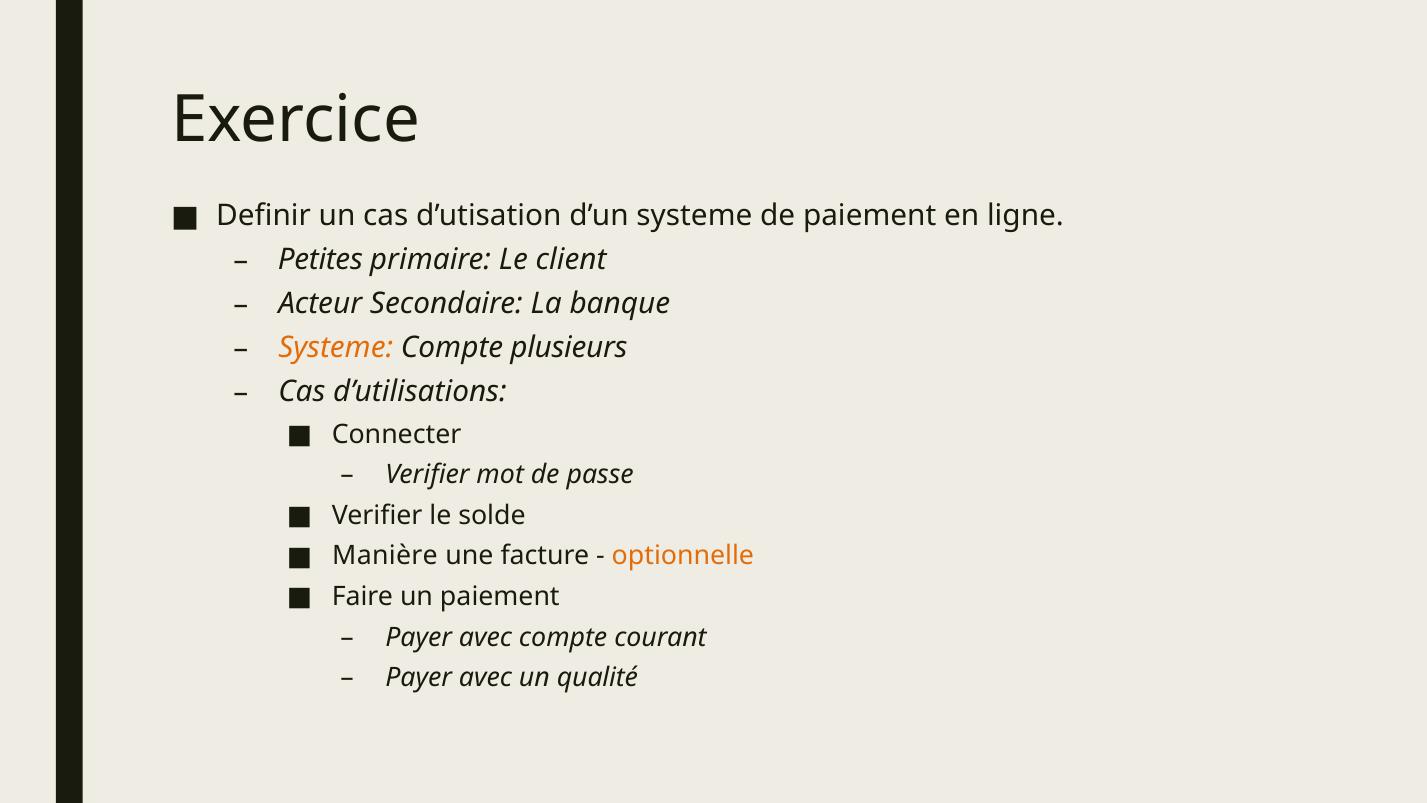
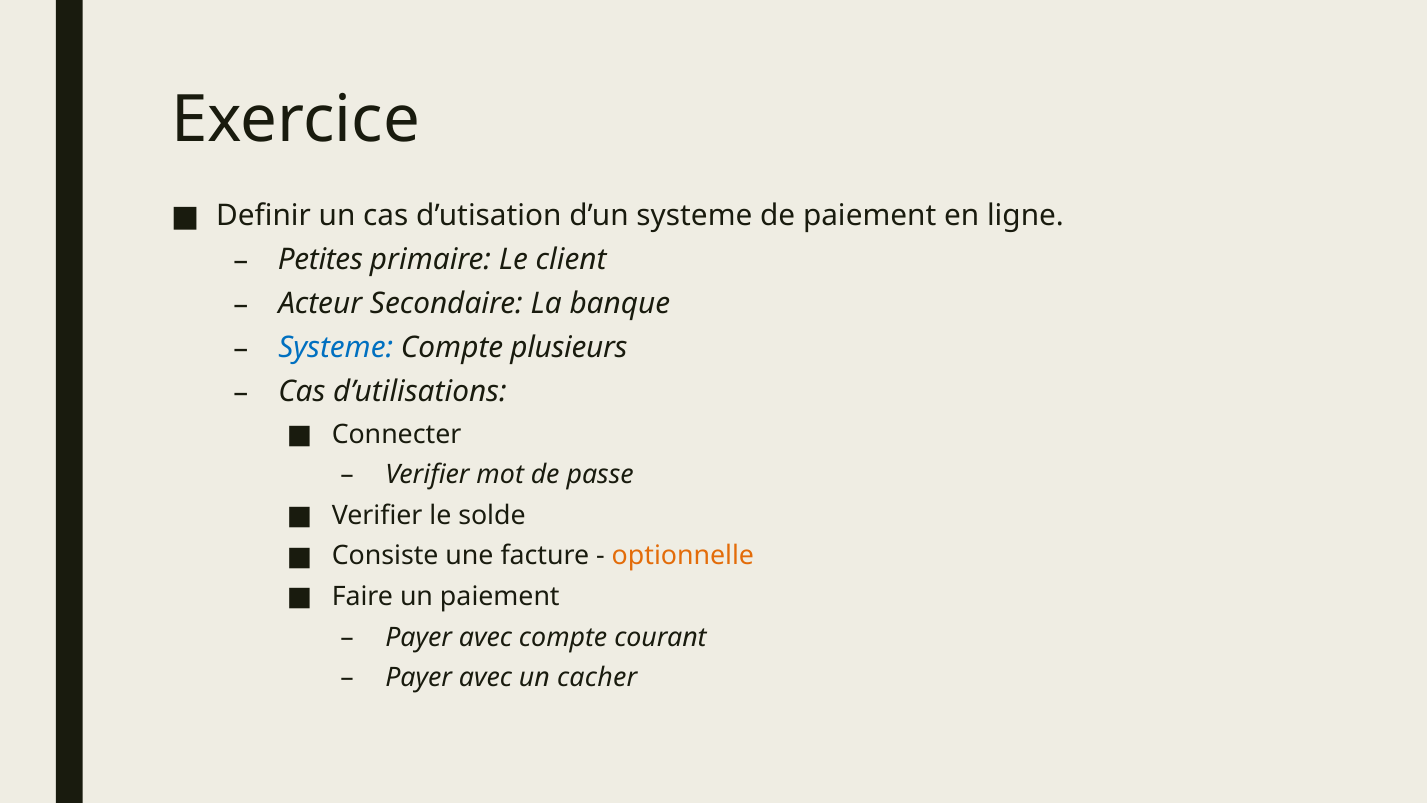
Systeme colour: orange -> blue (336, 348)
Manière: Manière -> Consiste (385, 556)
qualité: qualité -> cacher (597, 678)
